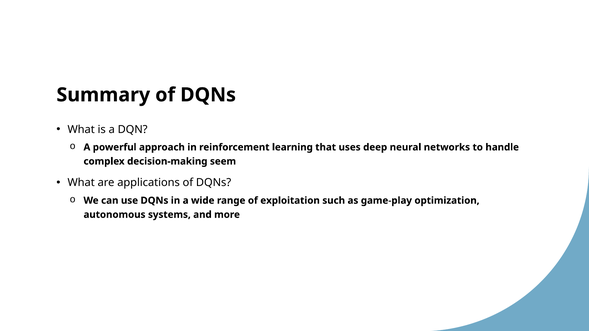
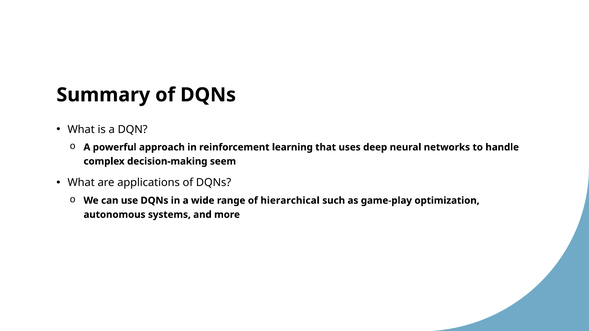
exploitation: exploitation -> hierarchical (290, 201)
